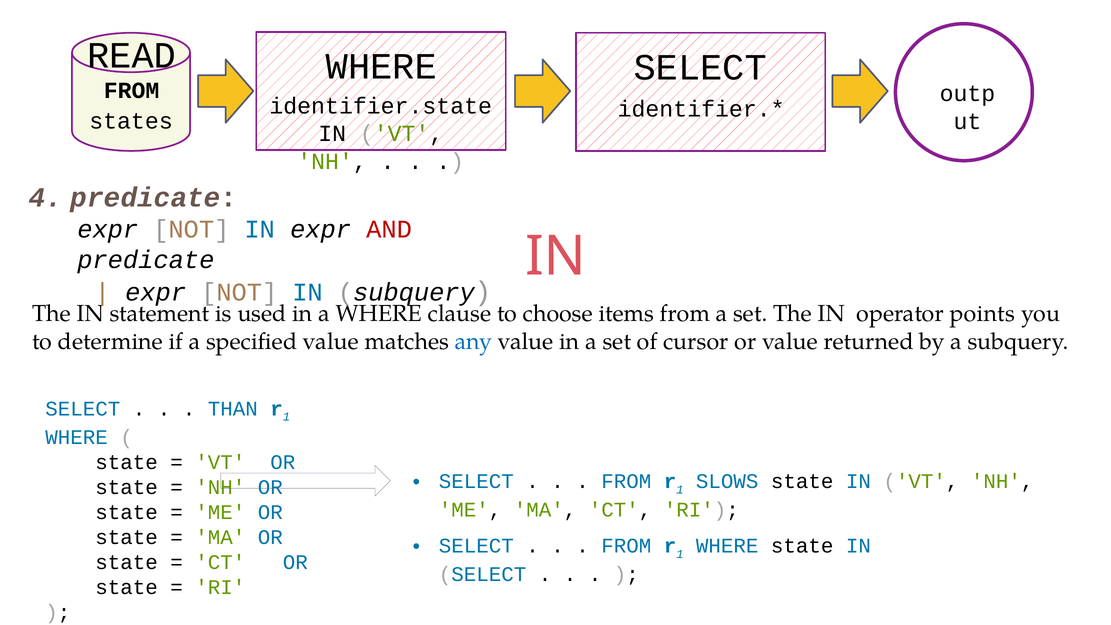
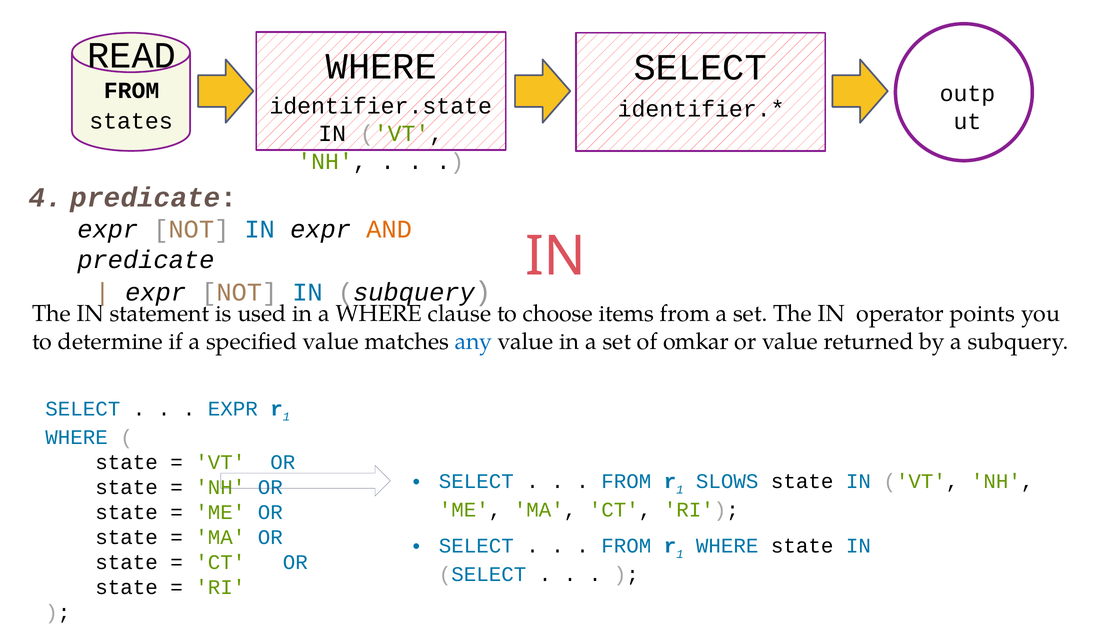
AND colour: red -> orange (389, 229)
cursor: cursor -> omkar (696, 342)
THAN: THAN -> EXPR (233, 409)
